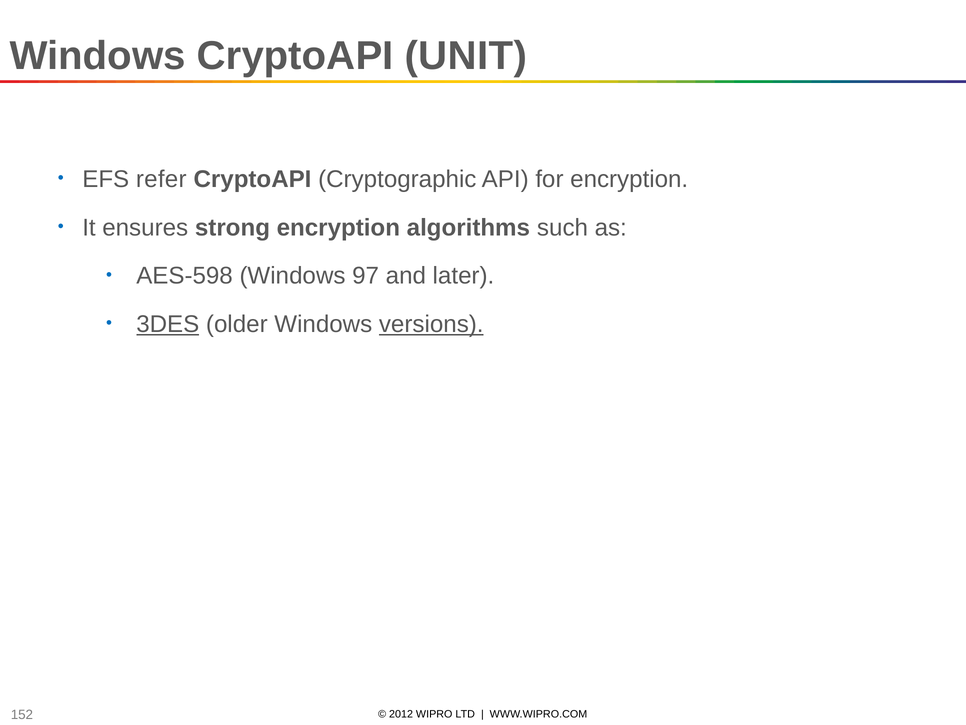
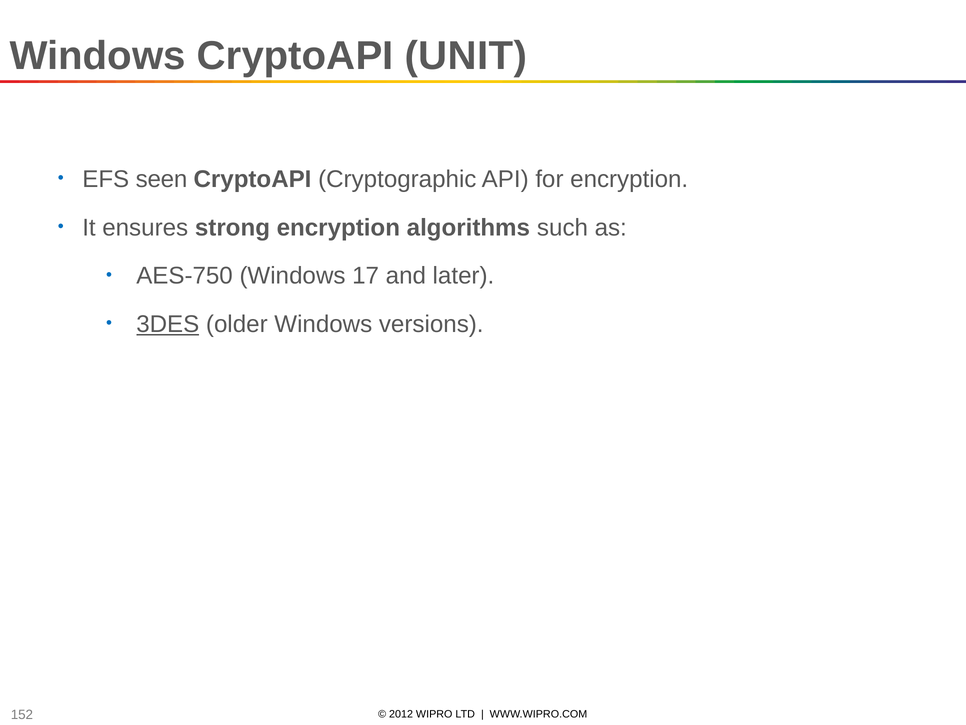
refer: refer -> seen (162, 179)
AES-598: AES-598 -> AES-750 (185, 276)
97: 97 -> 17 (366, 276)
versions underline: present -> none (431, 324)
